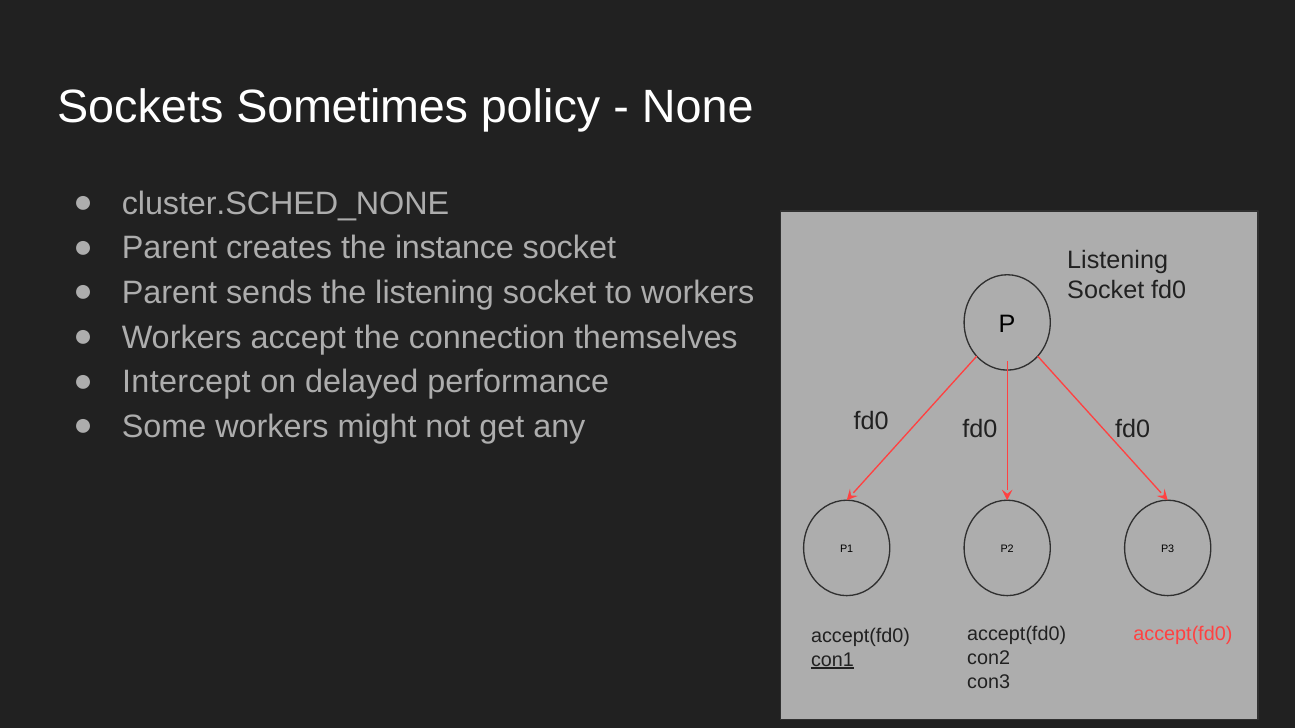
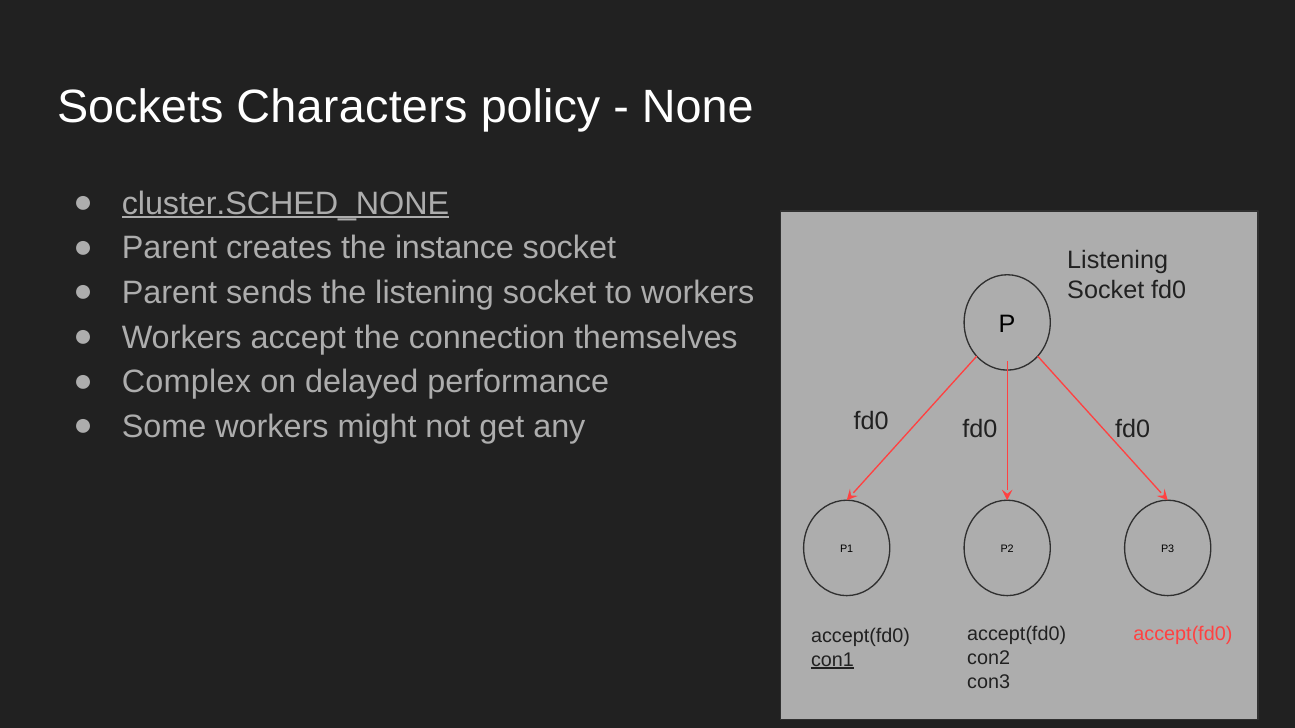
Sometimes: Sometimes -> Characters (352, 107)
cluster.SCHED_NONE underline: none -> present (285, 204)
Intercept: Intercept -> Complex (186, 382)
